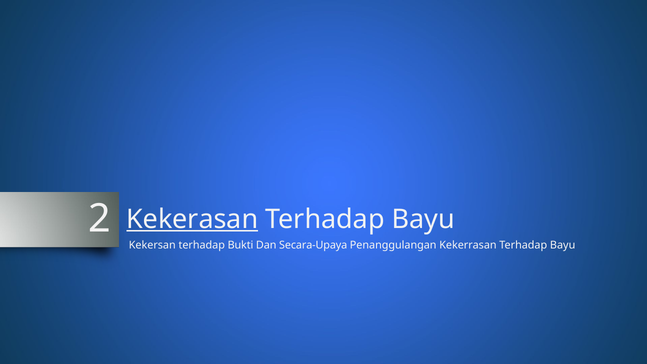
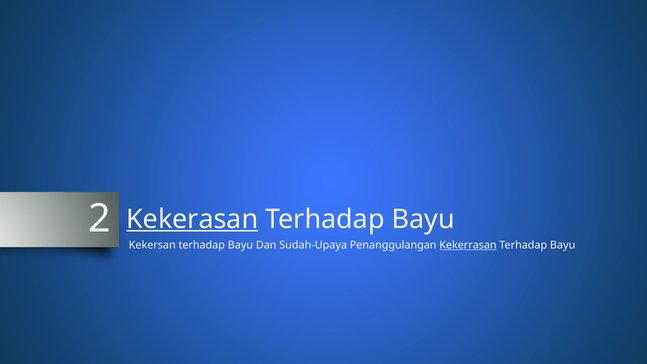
Kekersan terhadap Bukti: Bukti -> Bayu (240, 245)
Secara-Upaya: Secara-Upaya -> Sudah-Upaya (313, 245)
Kekerrasan underline: none -> present (468, 245)
